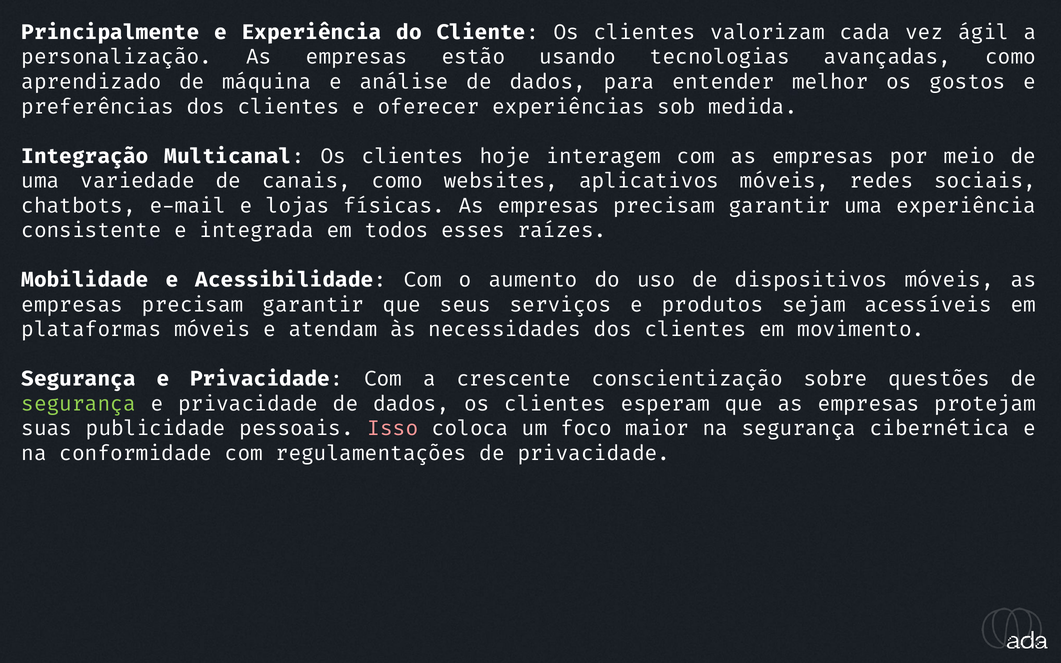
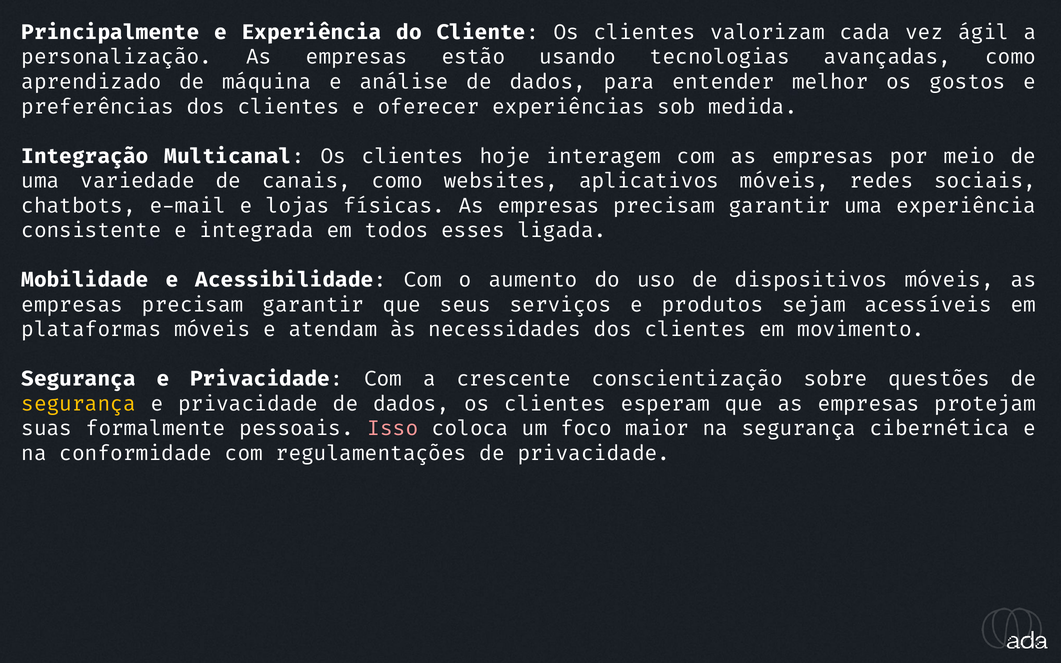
raízes: raízes -> ligada (562, 231)
segurança colour: light green -> yellow (79, 404)
publicidade: publicidade -> formalmente (156, 429)
